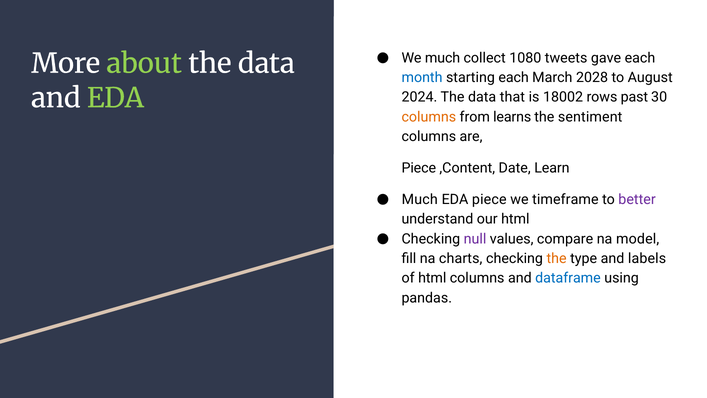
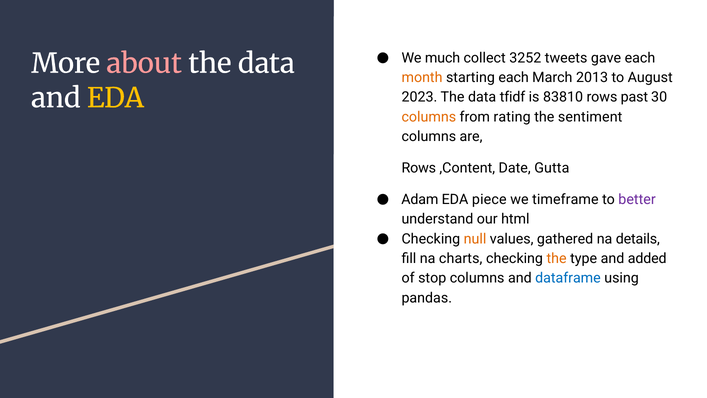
1080: 1080 -> 3252 (525, 58)
about colour: light green -> pink (144, 64)
month colour: blue -> orange (422, 78)
2028: 2028 -> 2013 (592, 78)
2024: 2024 -> 2023 (419, 97)
that: that -> tfidf (513, 97)
18002: 18002 -> 83810 (563, 97)
EDA colour: light green -> yellow (115, 98)
learns: learns -> rating (512, 117)
Piece: Piece -> Rows (419, 168)
Learn: Learn -> Gutta (552, 168)
Much: Much -> Adam (420, 199)
null colour: purple -> orange (475, 239)
compare: compare -> gathered (565, 239)
model: model -> details (638, 239)
labels: labels -> added (647, 258)
of html: html -> stop (432, 278)
